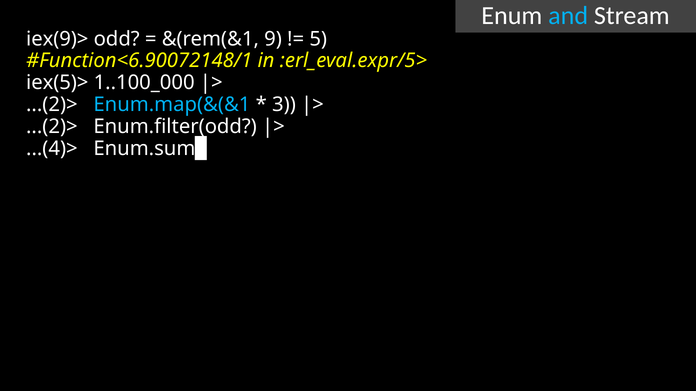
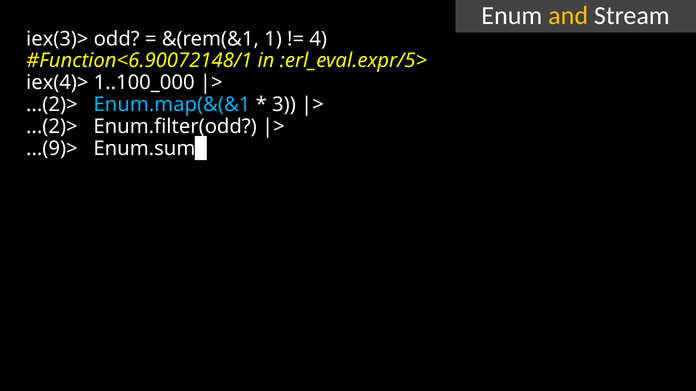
and colour: light blue -> yellow (568, 16)
iex(9)>: iex(9)> -> iex(3)> (57, 39)
9: 9 -> 1 (273, 39)
5: 5 -> 4 (318, 39)
iex(5)>: iex(5)> -> iex(4)> (57, 83)
...(4)>: ...(4)> -> ...(9)> (52, 149)
